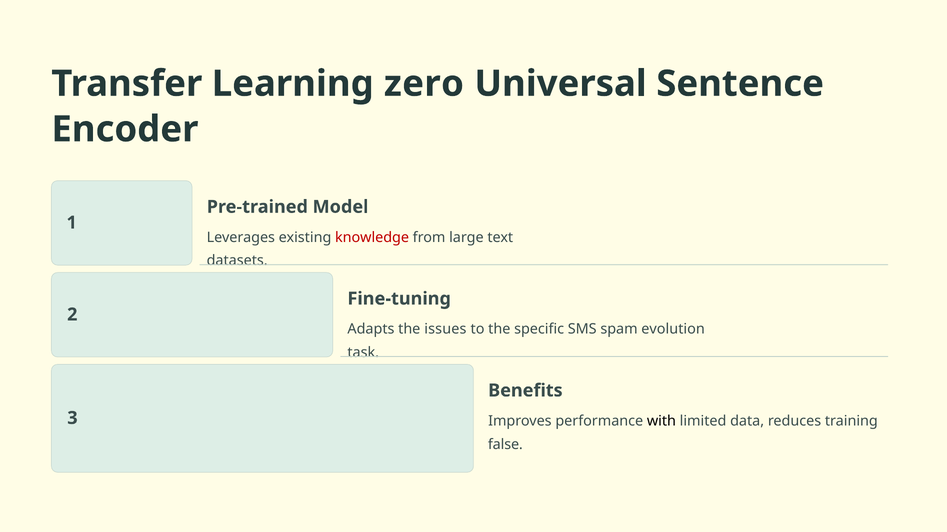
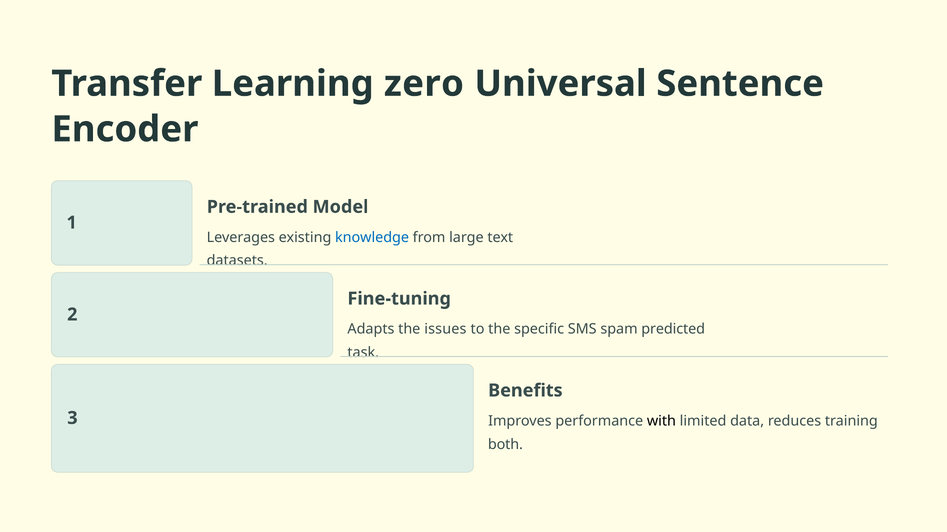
knowledge colour: red -> blue (372, 238)
evolution: evolution -> predicted (673, 330)
false: false -> both (505, 445)
